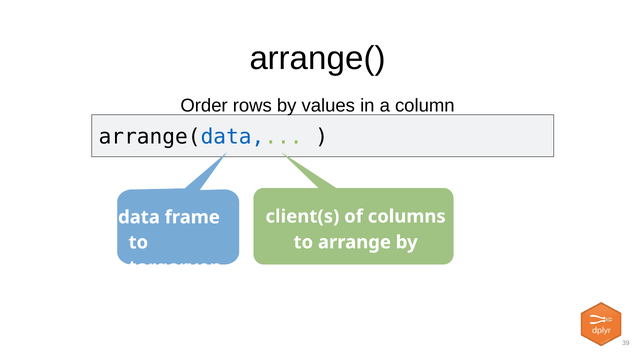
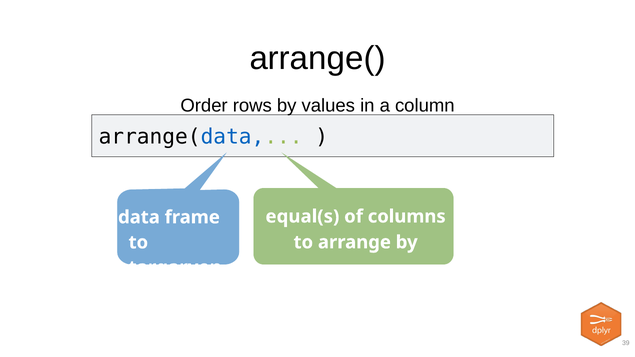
client(s: client(s -> equal(s (302, 217)
